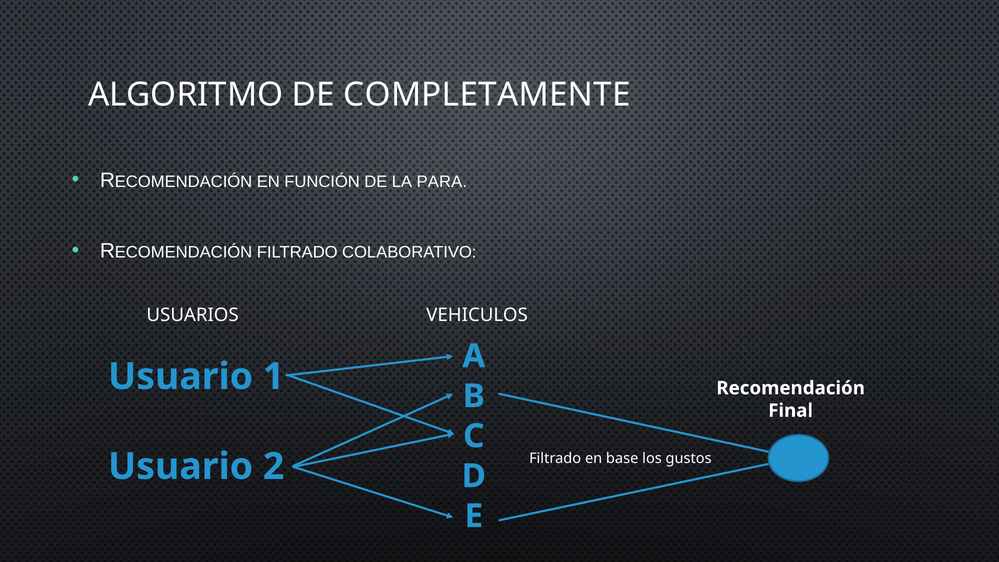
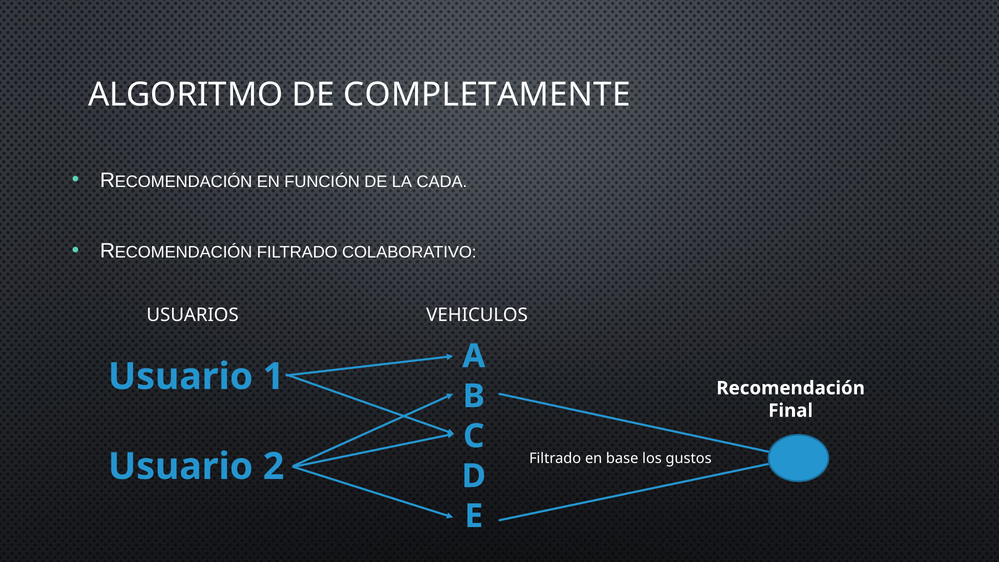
PARA: PARA -> CADA (442, 182)
